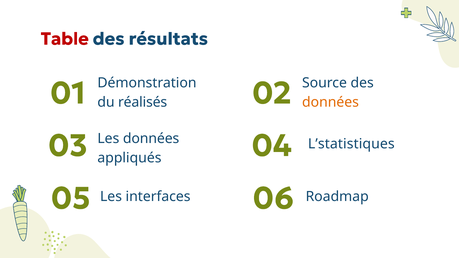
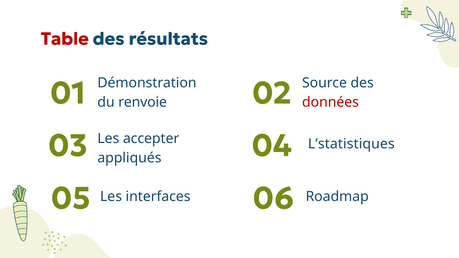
réalisés: réalisés -> renvoie (143, 102)
données colour: orange -> red (330, 102)
Les données: données -> accepter (151, 139)
